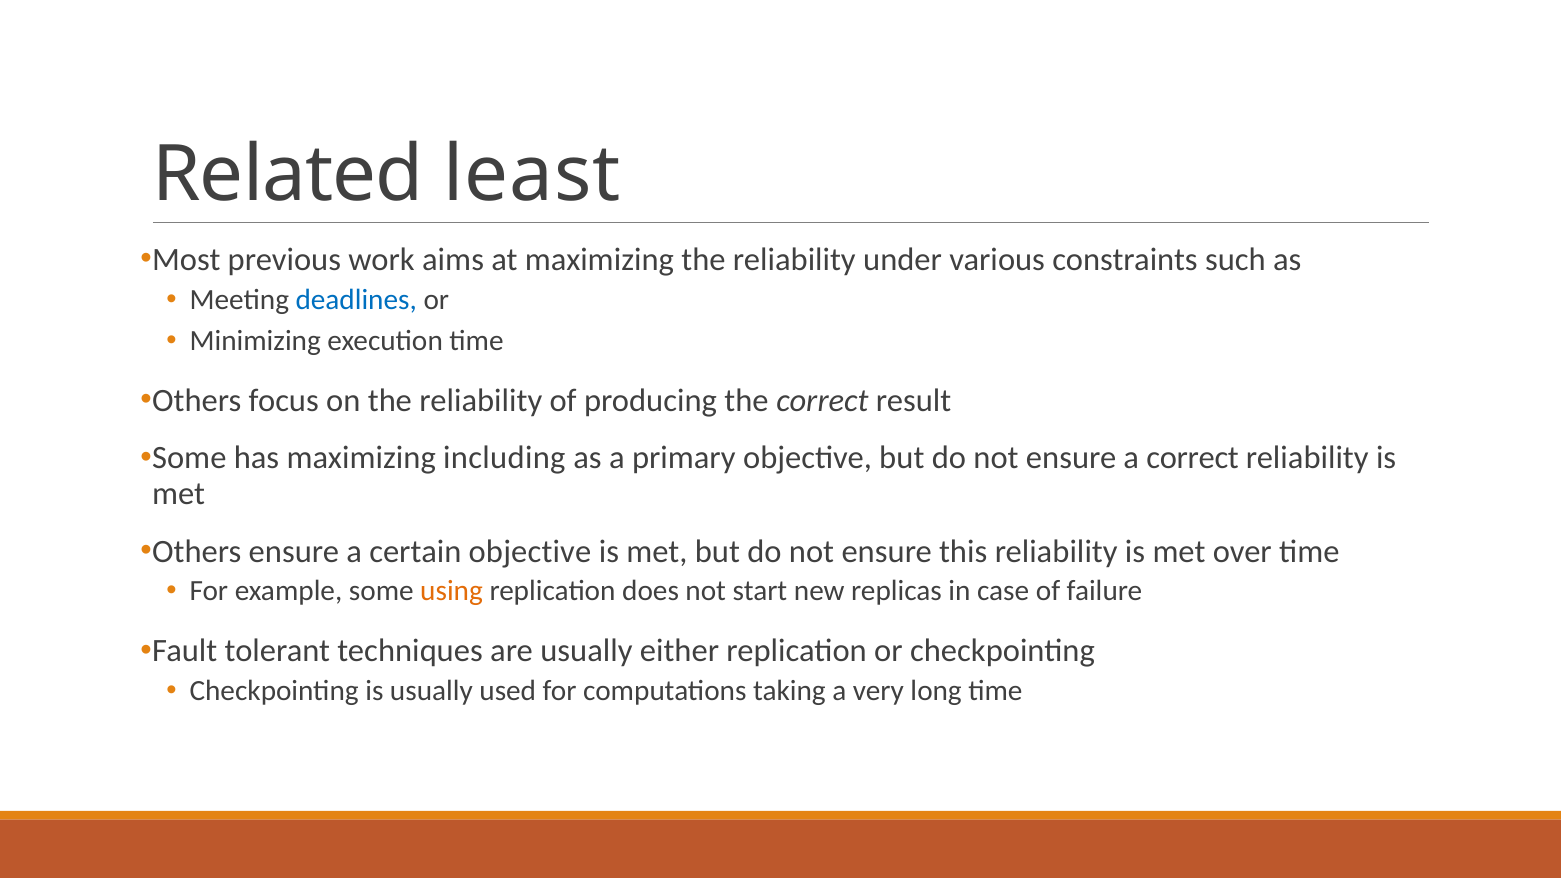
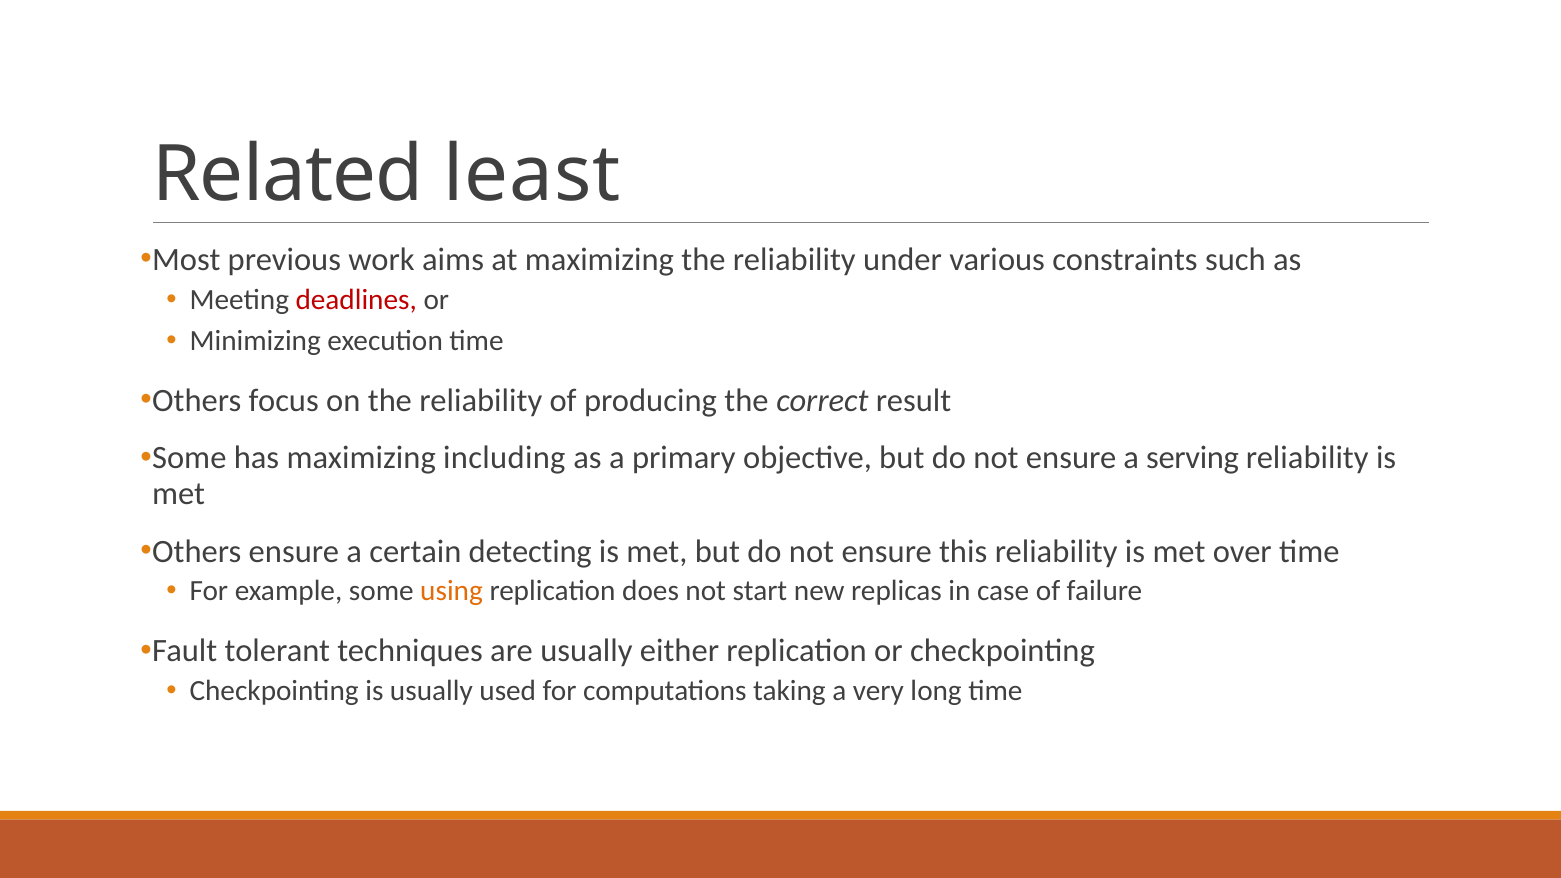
deadlines colour: blue -> red (356, 300)
a correct: correct -> serving (1193, 458)
certain objective: objective -> detecting (530, 551)
